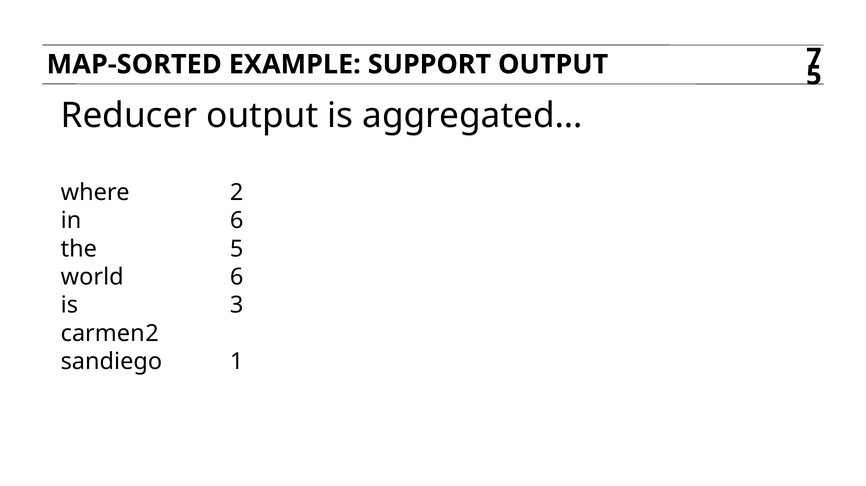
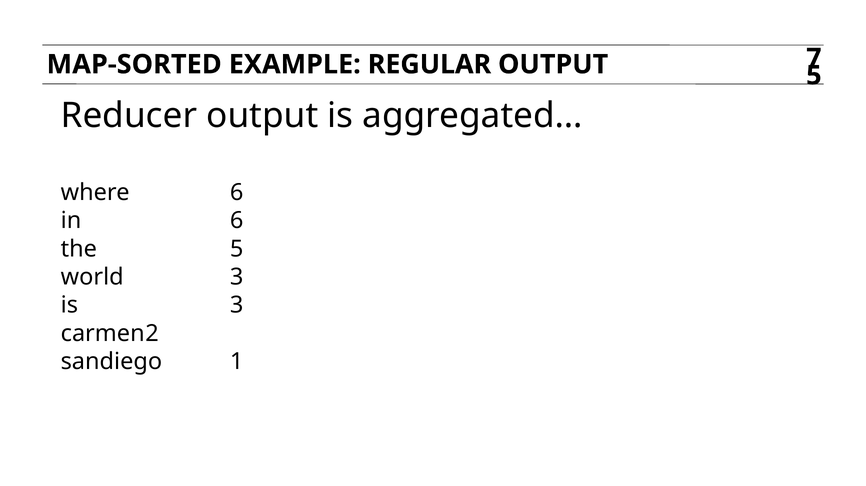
SUPPORT: SUPPORT -> REGULAR (429, 64)
where 2: 2 -> 6 (237, 193)
world 6: 6 -> 3 (237, 277)
